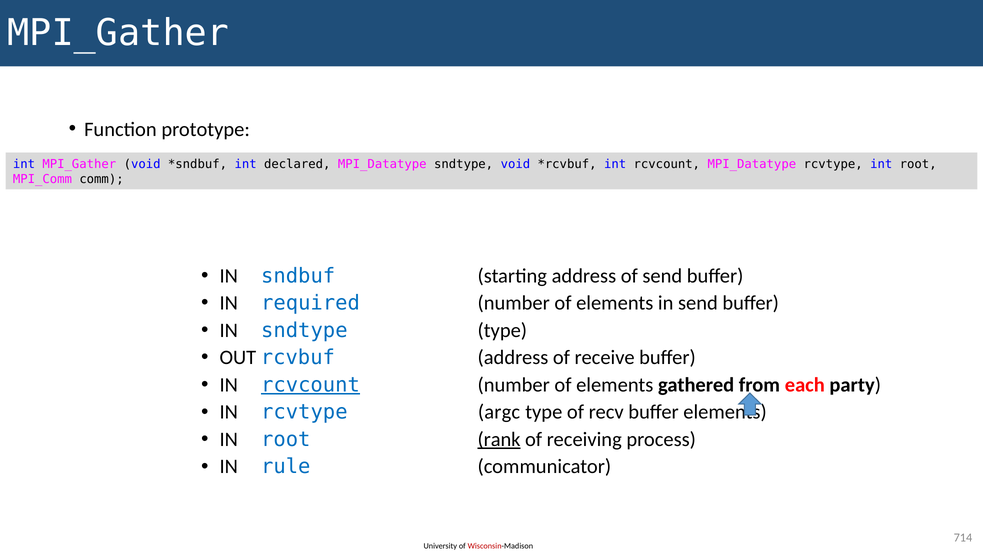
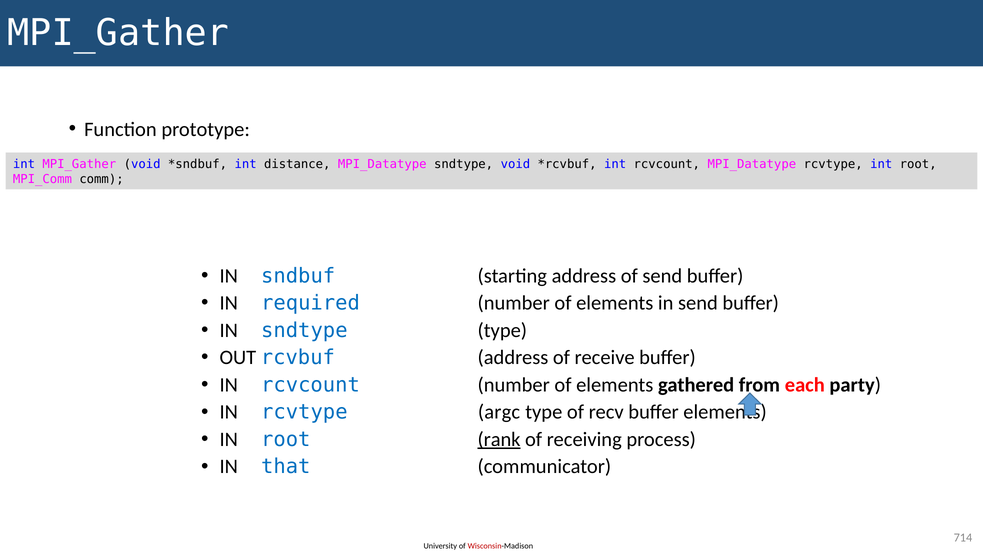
declared: declared -> distance (297, 164)
rcvcount underline: present -> none (310, 385)
rule: rule -> that (286, 467)
